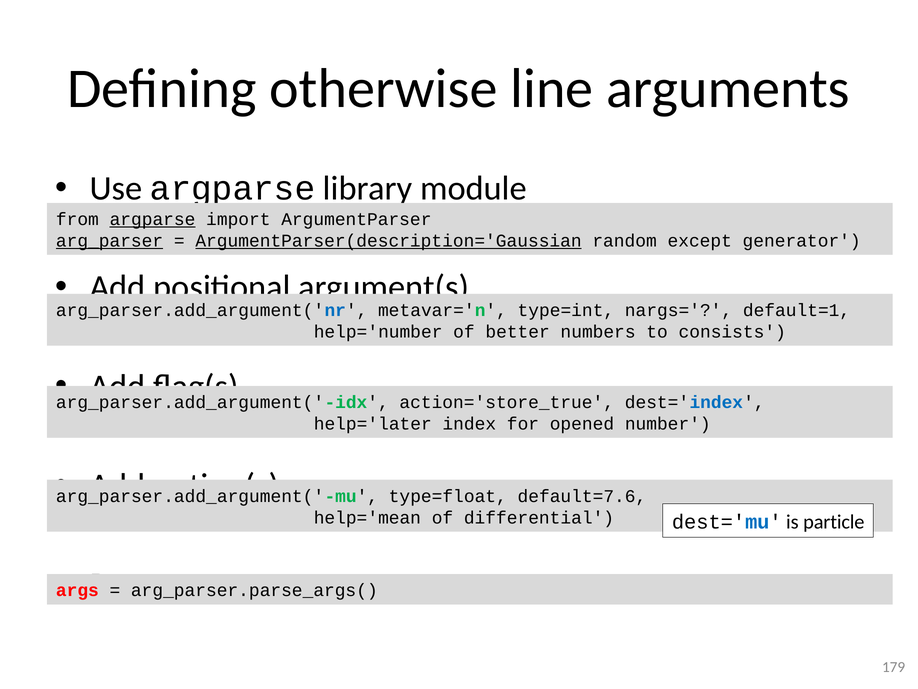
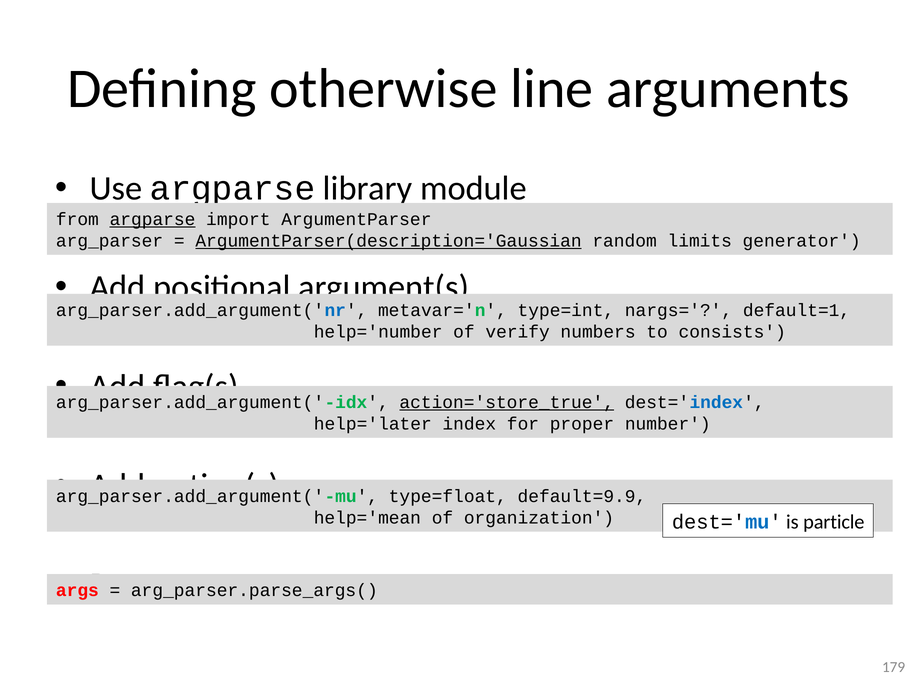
arg_parser underline: present -> none (110, 241)
except: except -> limits (700, 241)
better: better -> verify (518, 332)
action='store_true underline: none -> present (507, 402)
opened: opened -> proper (582, 424)
default=7.6: default=7.6 -> default=9.9 (582, 496)
differential: differential -> organization (539, 517)
